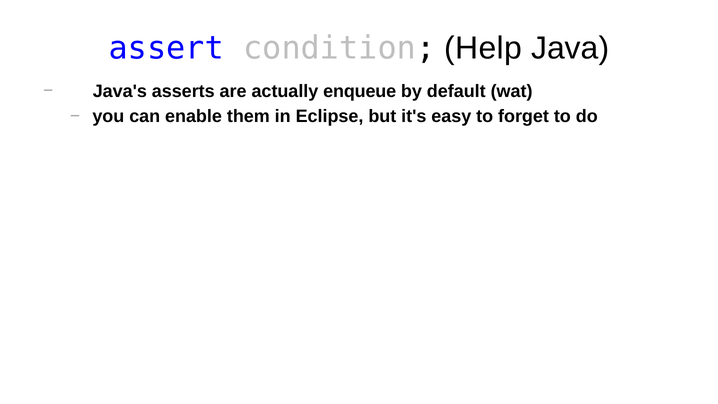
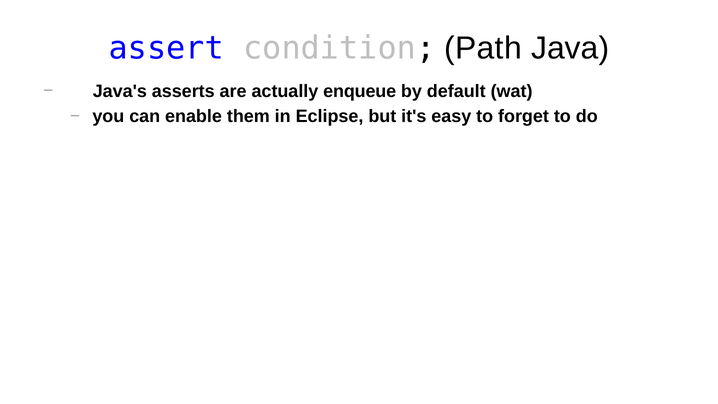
Help: Help -> Path (483, 48)
